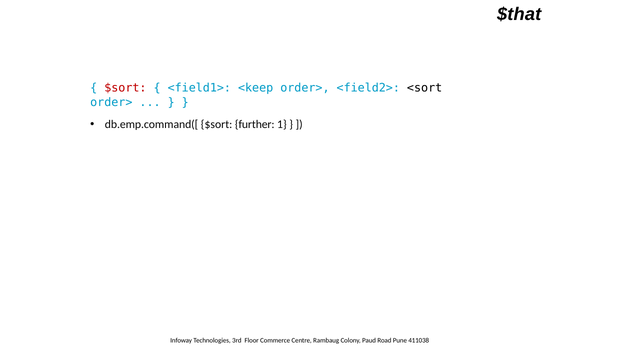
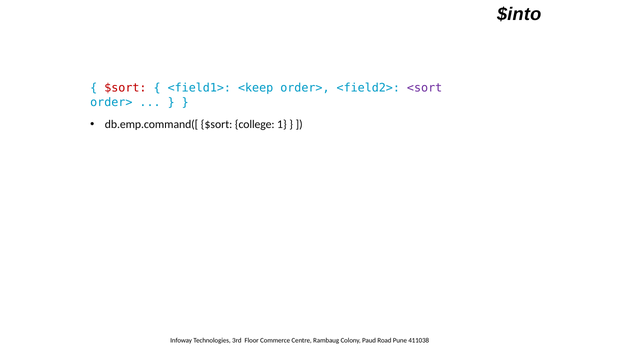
$that: $that -> $into (519, 14)
<sort colour: black -> purple (425, 88)
further: further -> college (255, 124)
